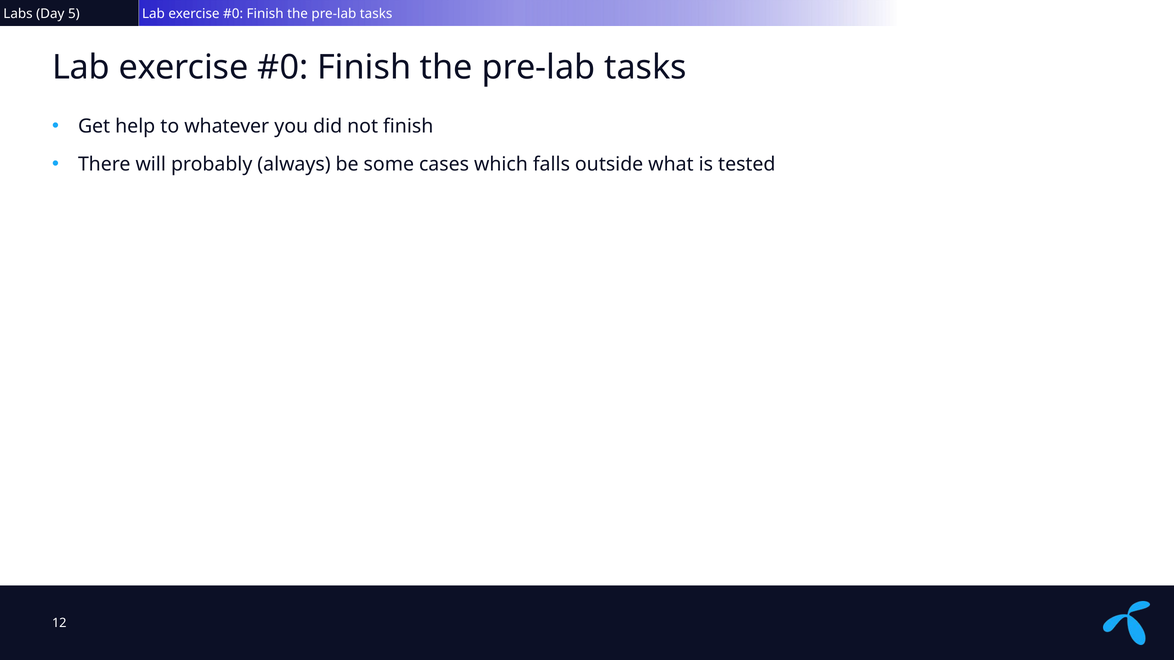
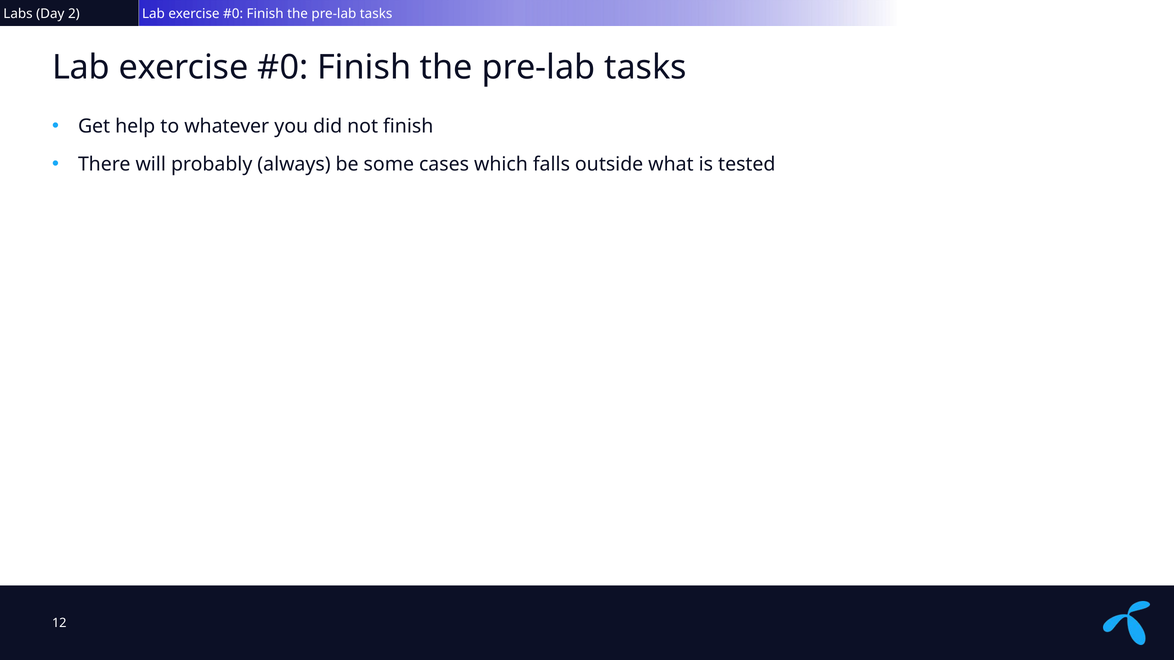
5: 5 -> 2 (74, 14)
